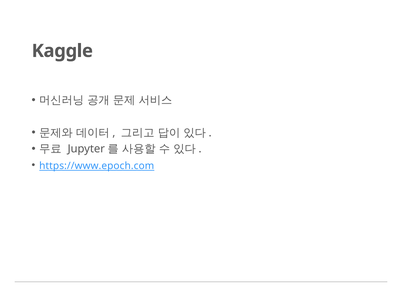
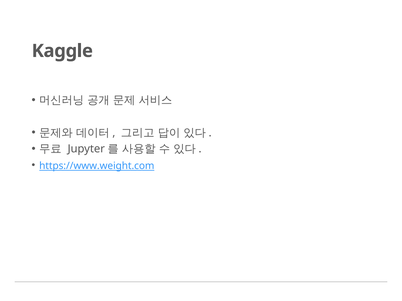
https://www.epoch.com: https://www.epoch.com -> https://www.weight.com (97, 166)
